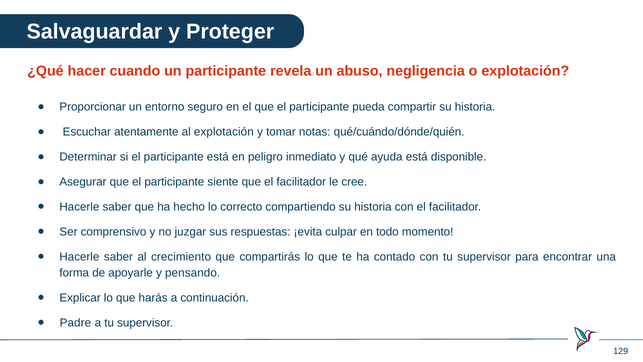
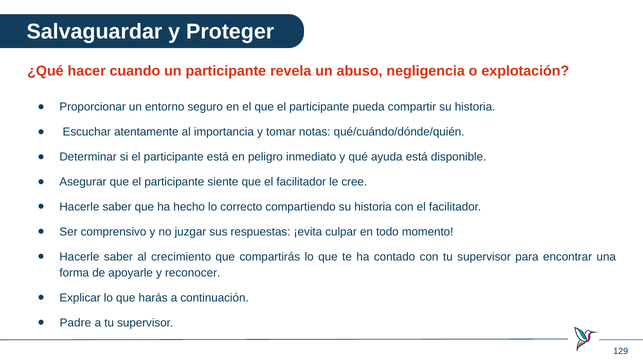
al explotación: explotación -> importancia (224, 132)
pensando: pensando -> reconocer (193, 273)
